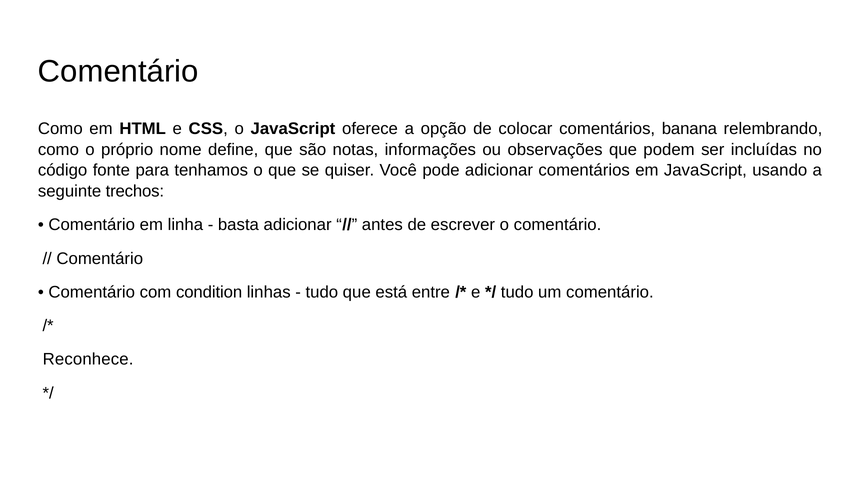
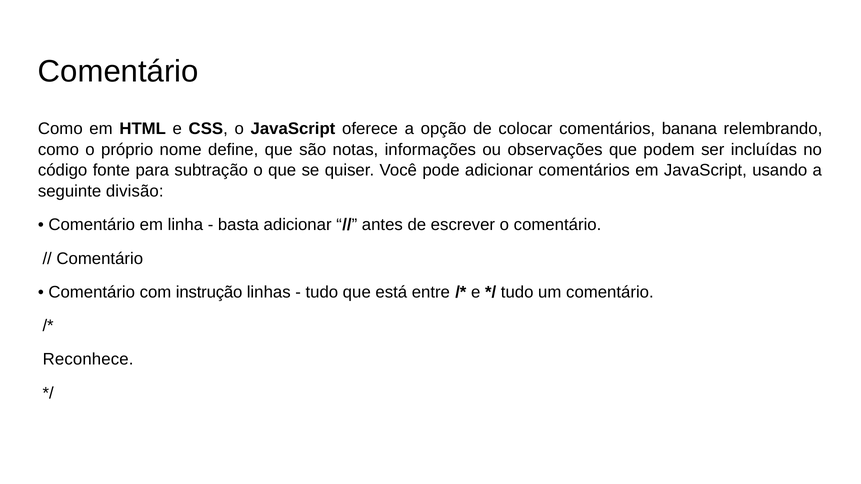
tenhamos: tenhamos -> subtração (211, 171)
trechos: trechos -> divisão (135, 191)
condition: condition -> instrução (209, 292)
